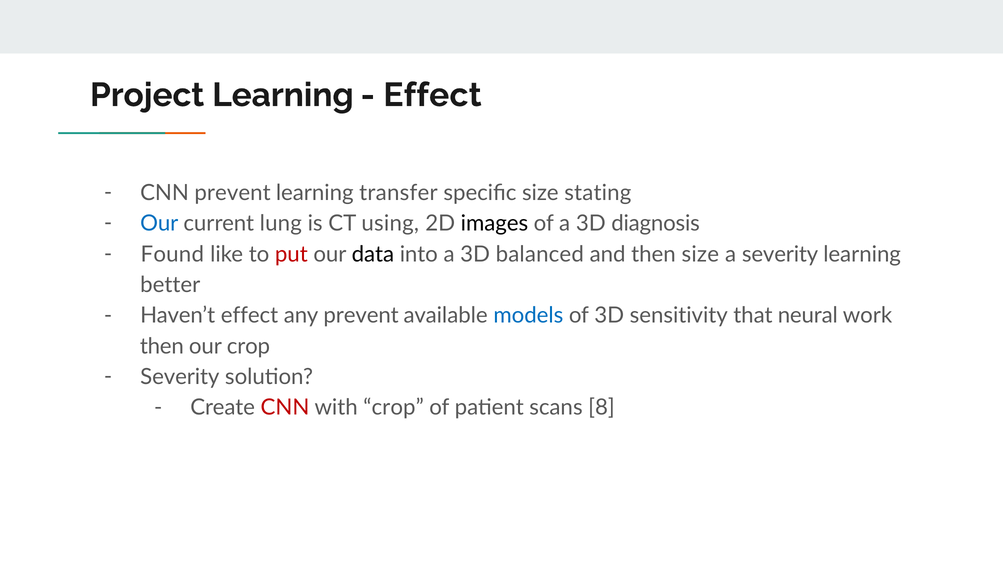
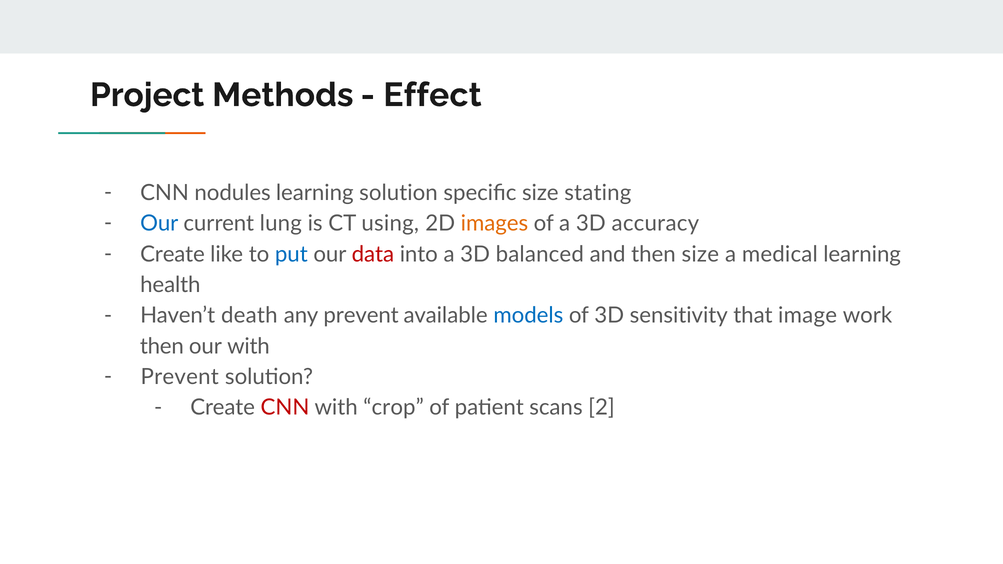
Project Learning: Learning -> Methods (283, 95)
CNN prevent: prevent -> nodules (233, 193)
learning transfer: transfer -> solution (399, 193)
images colour: black -> orange (494, 224)
diagnosis: diagnosis -> accuracy (655, 224)
Found: Found -> Create (172, 254)
put colour: red -> blue (291, 254)
data colour: black -> red (373, 254)
a severity: severity -> medical (780, 254)
better: better -> health (170, 285)
Haven’t effect: effect -> death (249, 316)
neural: neural -> image (808, 316)
our crop: crop -> with (248, 346)
Severity: Severity -> Prevent (180, 377)
8: 8 -> 2 (601, 408)
